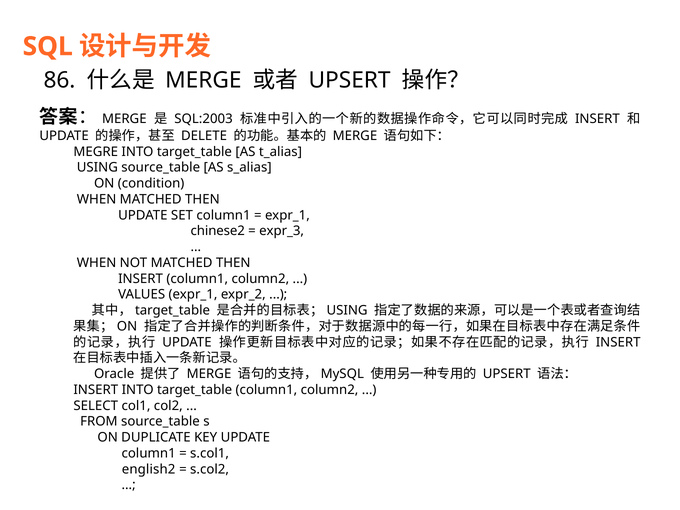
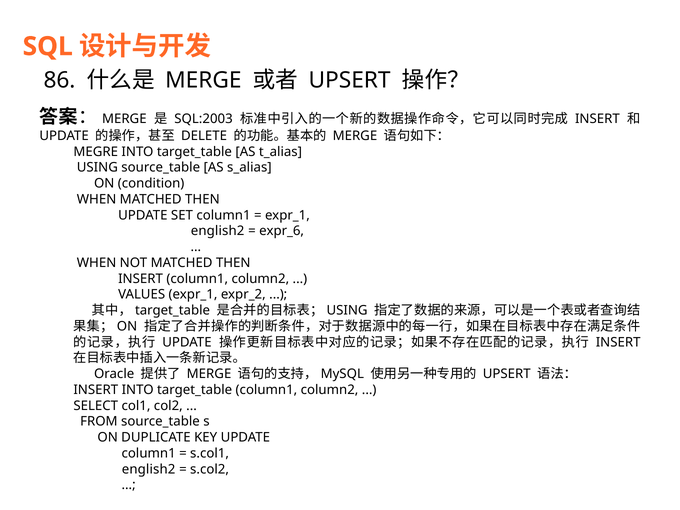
chinese2: chinese2 -> english2 (218, 231)
expr_3: expr_3 -> expr_6 (282, 231)
